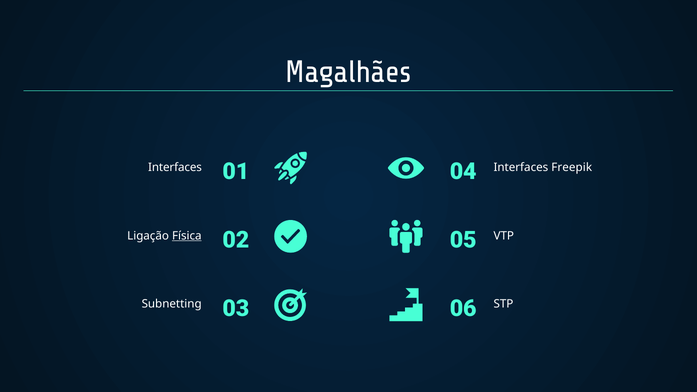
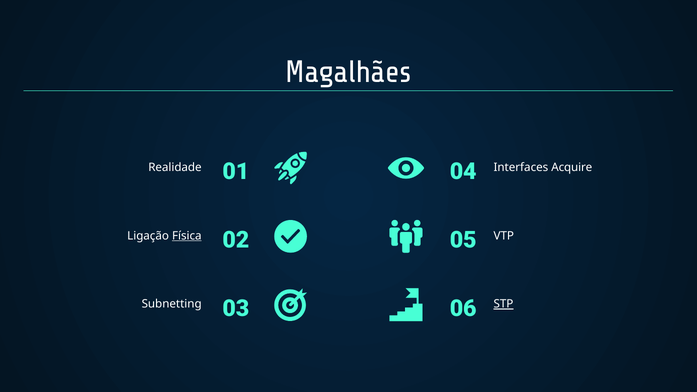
Interfaces: Interfaces -> Realidade (175, 167)
Freepik: Freepik -> Acquire (572, 167)
STP underline: none -> present (503, 304)
